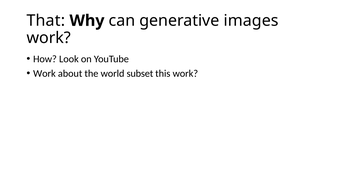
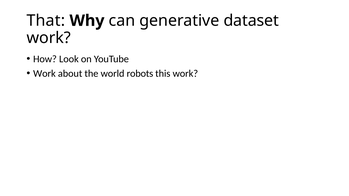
images: images -> dataset (251, 21)
subset: subset -> robots (140, 74)
